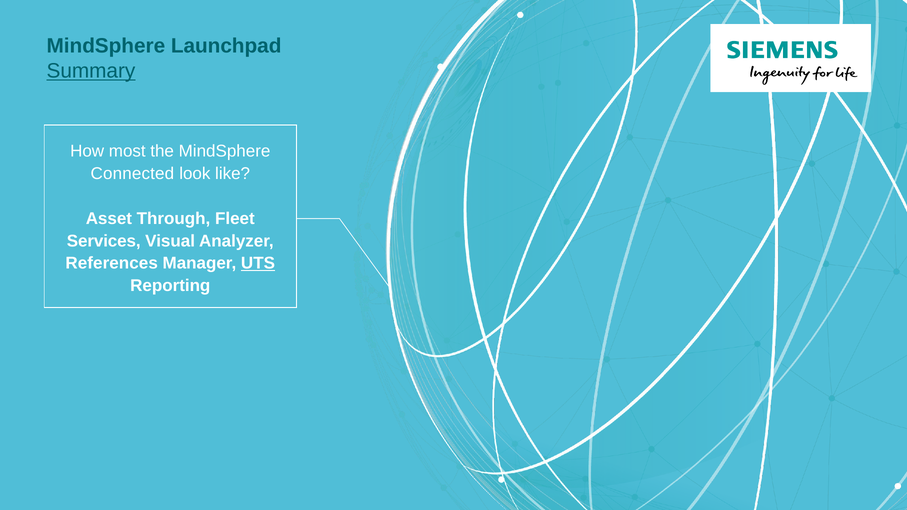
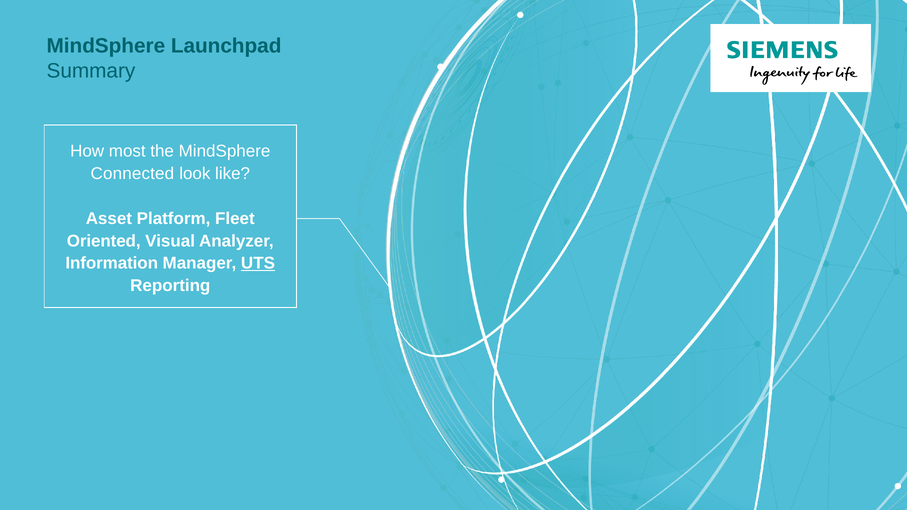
Summary underline: present -> none (91, 71)
Through: Through -> Platform (174, 219)
Services: Services -> Oriented (104, 241)
References: References -> Information (112, 263)
